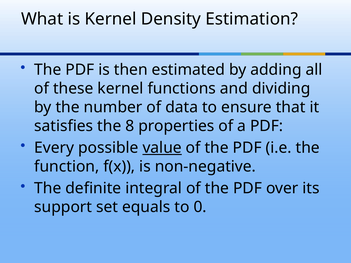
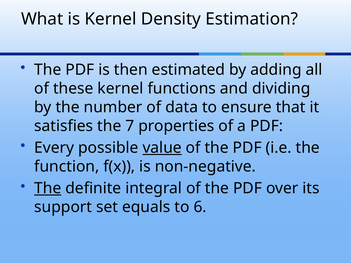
8: 8 -> 7 (130, 126)
The underline: none -> present (48, 188)
0: 0 -> 6 (200, 207)
